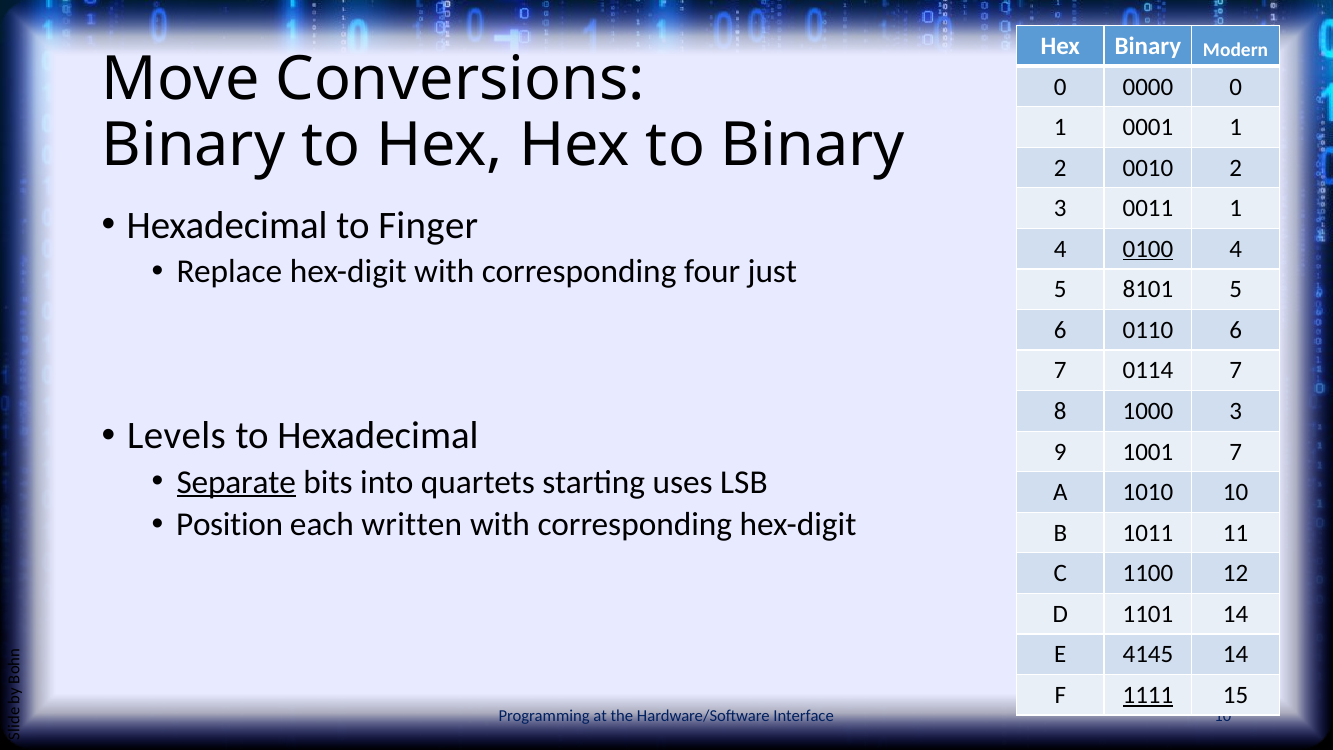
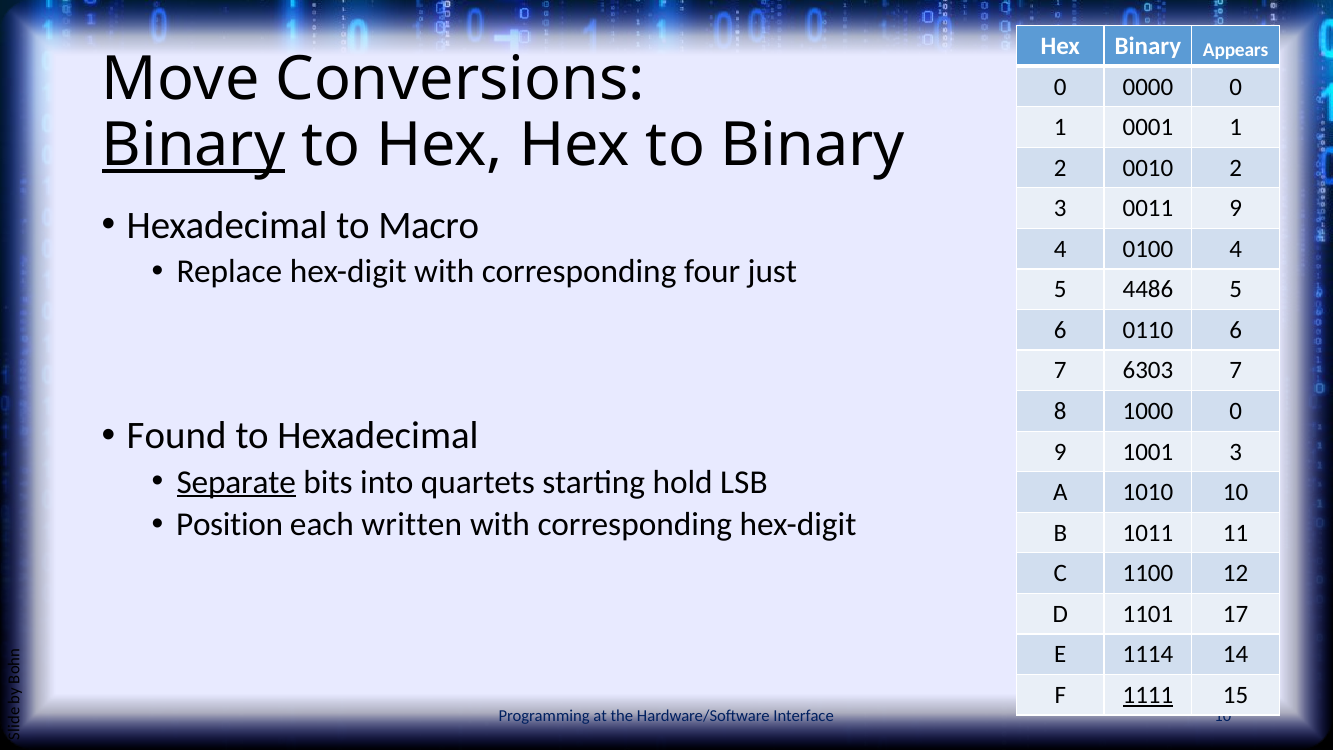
Modern: Modern -> Appears (1236, 50)
Binary underline: none -> present (193, 145)
0011 1: 1 -> 9 (1236, 208)
Finger: Finger -> Macro (429, 225)
0100 underline: present -> none (1148, 249)
8101: 8101 -> 4486 (1148, 289)
0114: 0114 -> 6303 (1148, 371)
1000 3: 3 -> 0 (1236, 411)
Levels: Levels -> Found (177, 436)
1001 7: 7 -> 3 (1236, 452)
uses: uses -> hold (683, 482)
1101 14: 14 -> 17 (1236, 614)
4145: 4145 -> 1114 (1148, 654)
